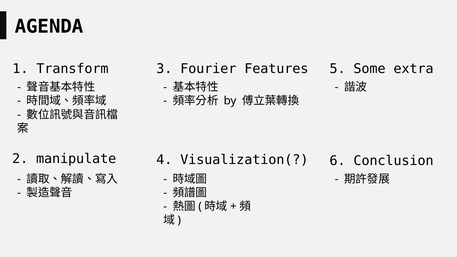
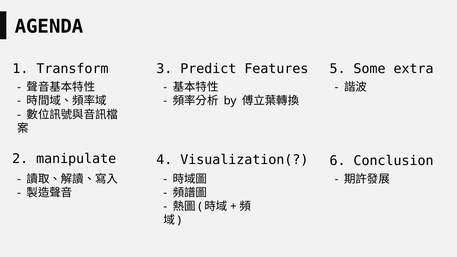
Fourier: Fourier -> Predict (208, 69)
